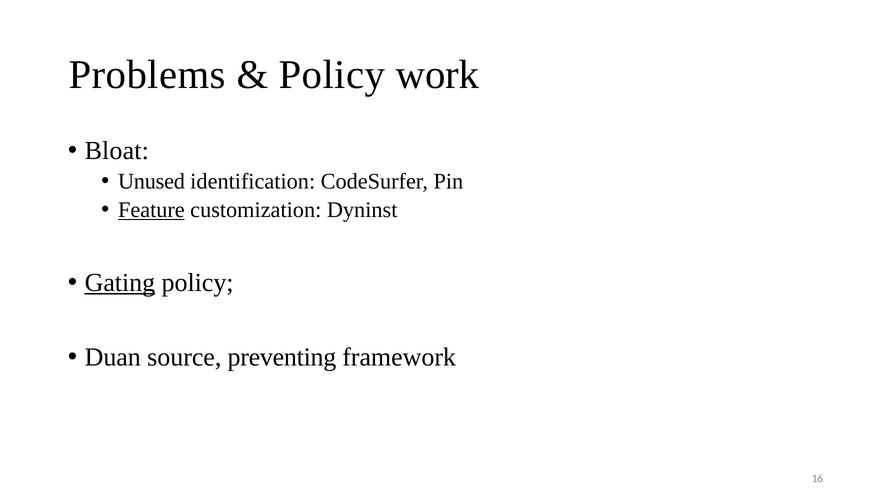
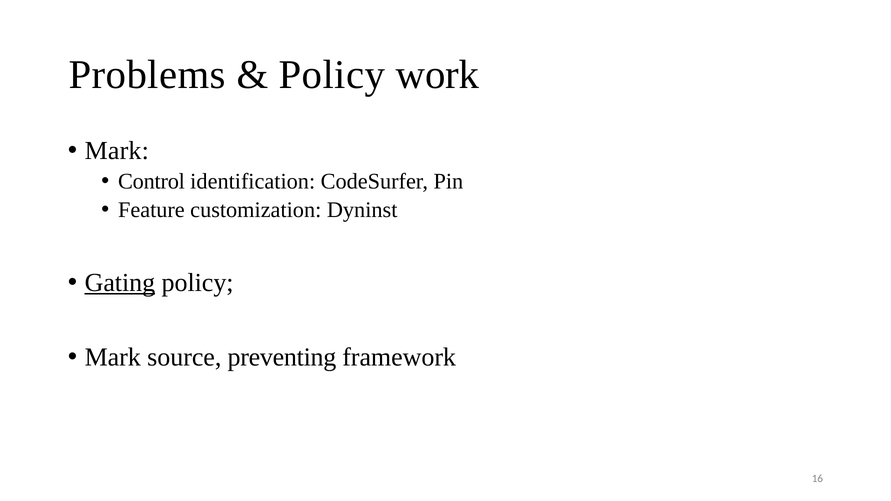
Bloat: Bloat -> Mark (117, 151)
Unused: Unused -> Control (151, 181)
Feature underline: present -> none (151, 210)
Duan: Duan -> Mark (113, 357)
